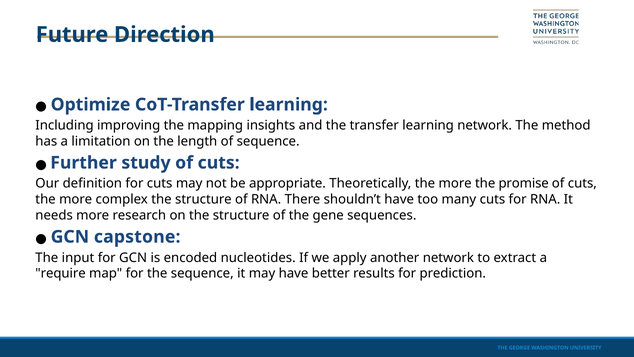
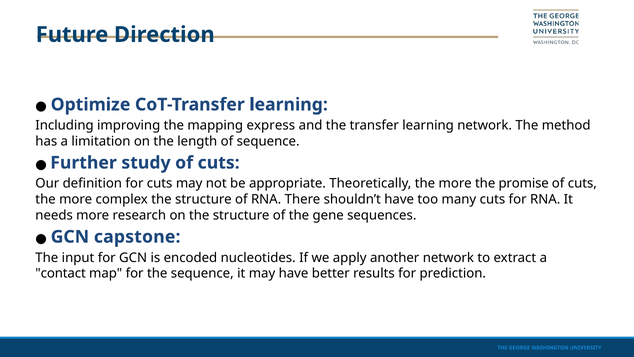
insights: insights -> express (271, 125)
require: require -> contact (61, 273)
